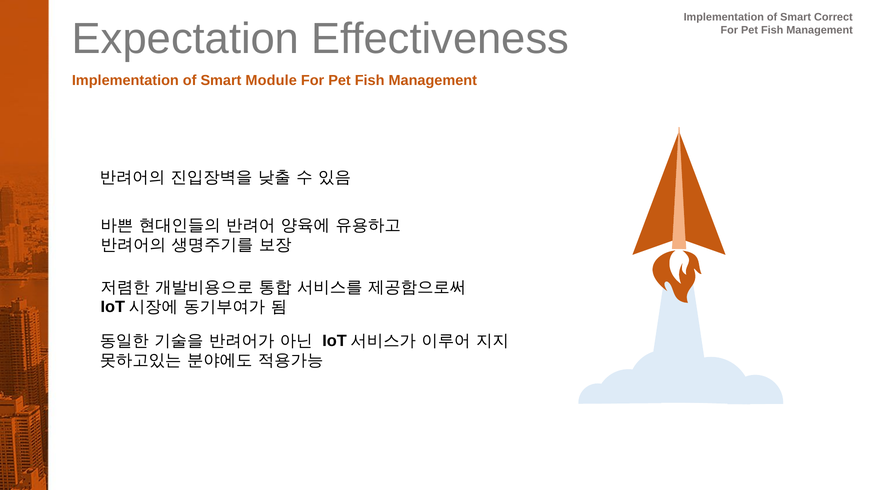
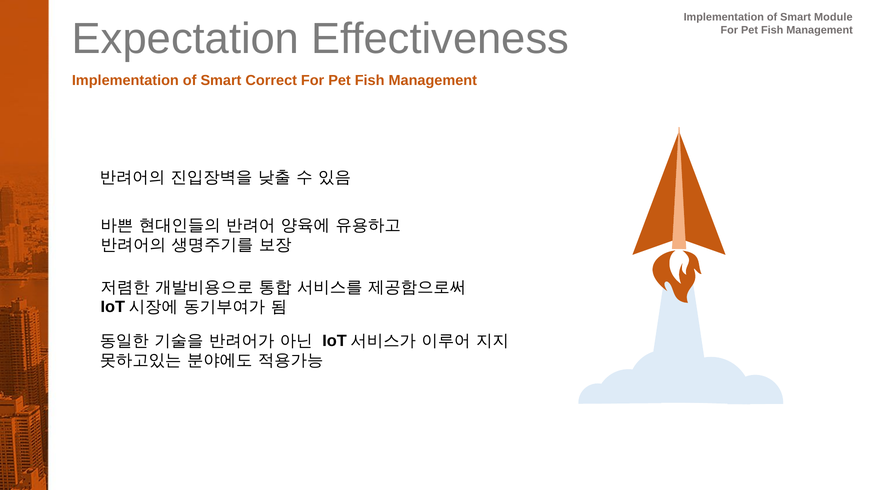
Correct: Correct -> Module (833, 17)
Module: Module -> Correct (271, 80)
